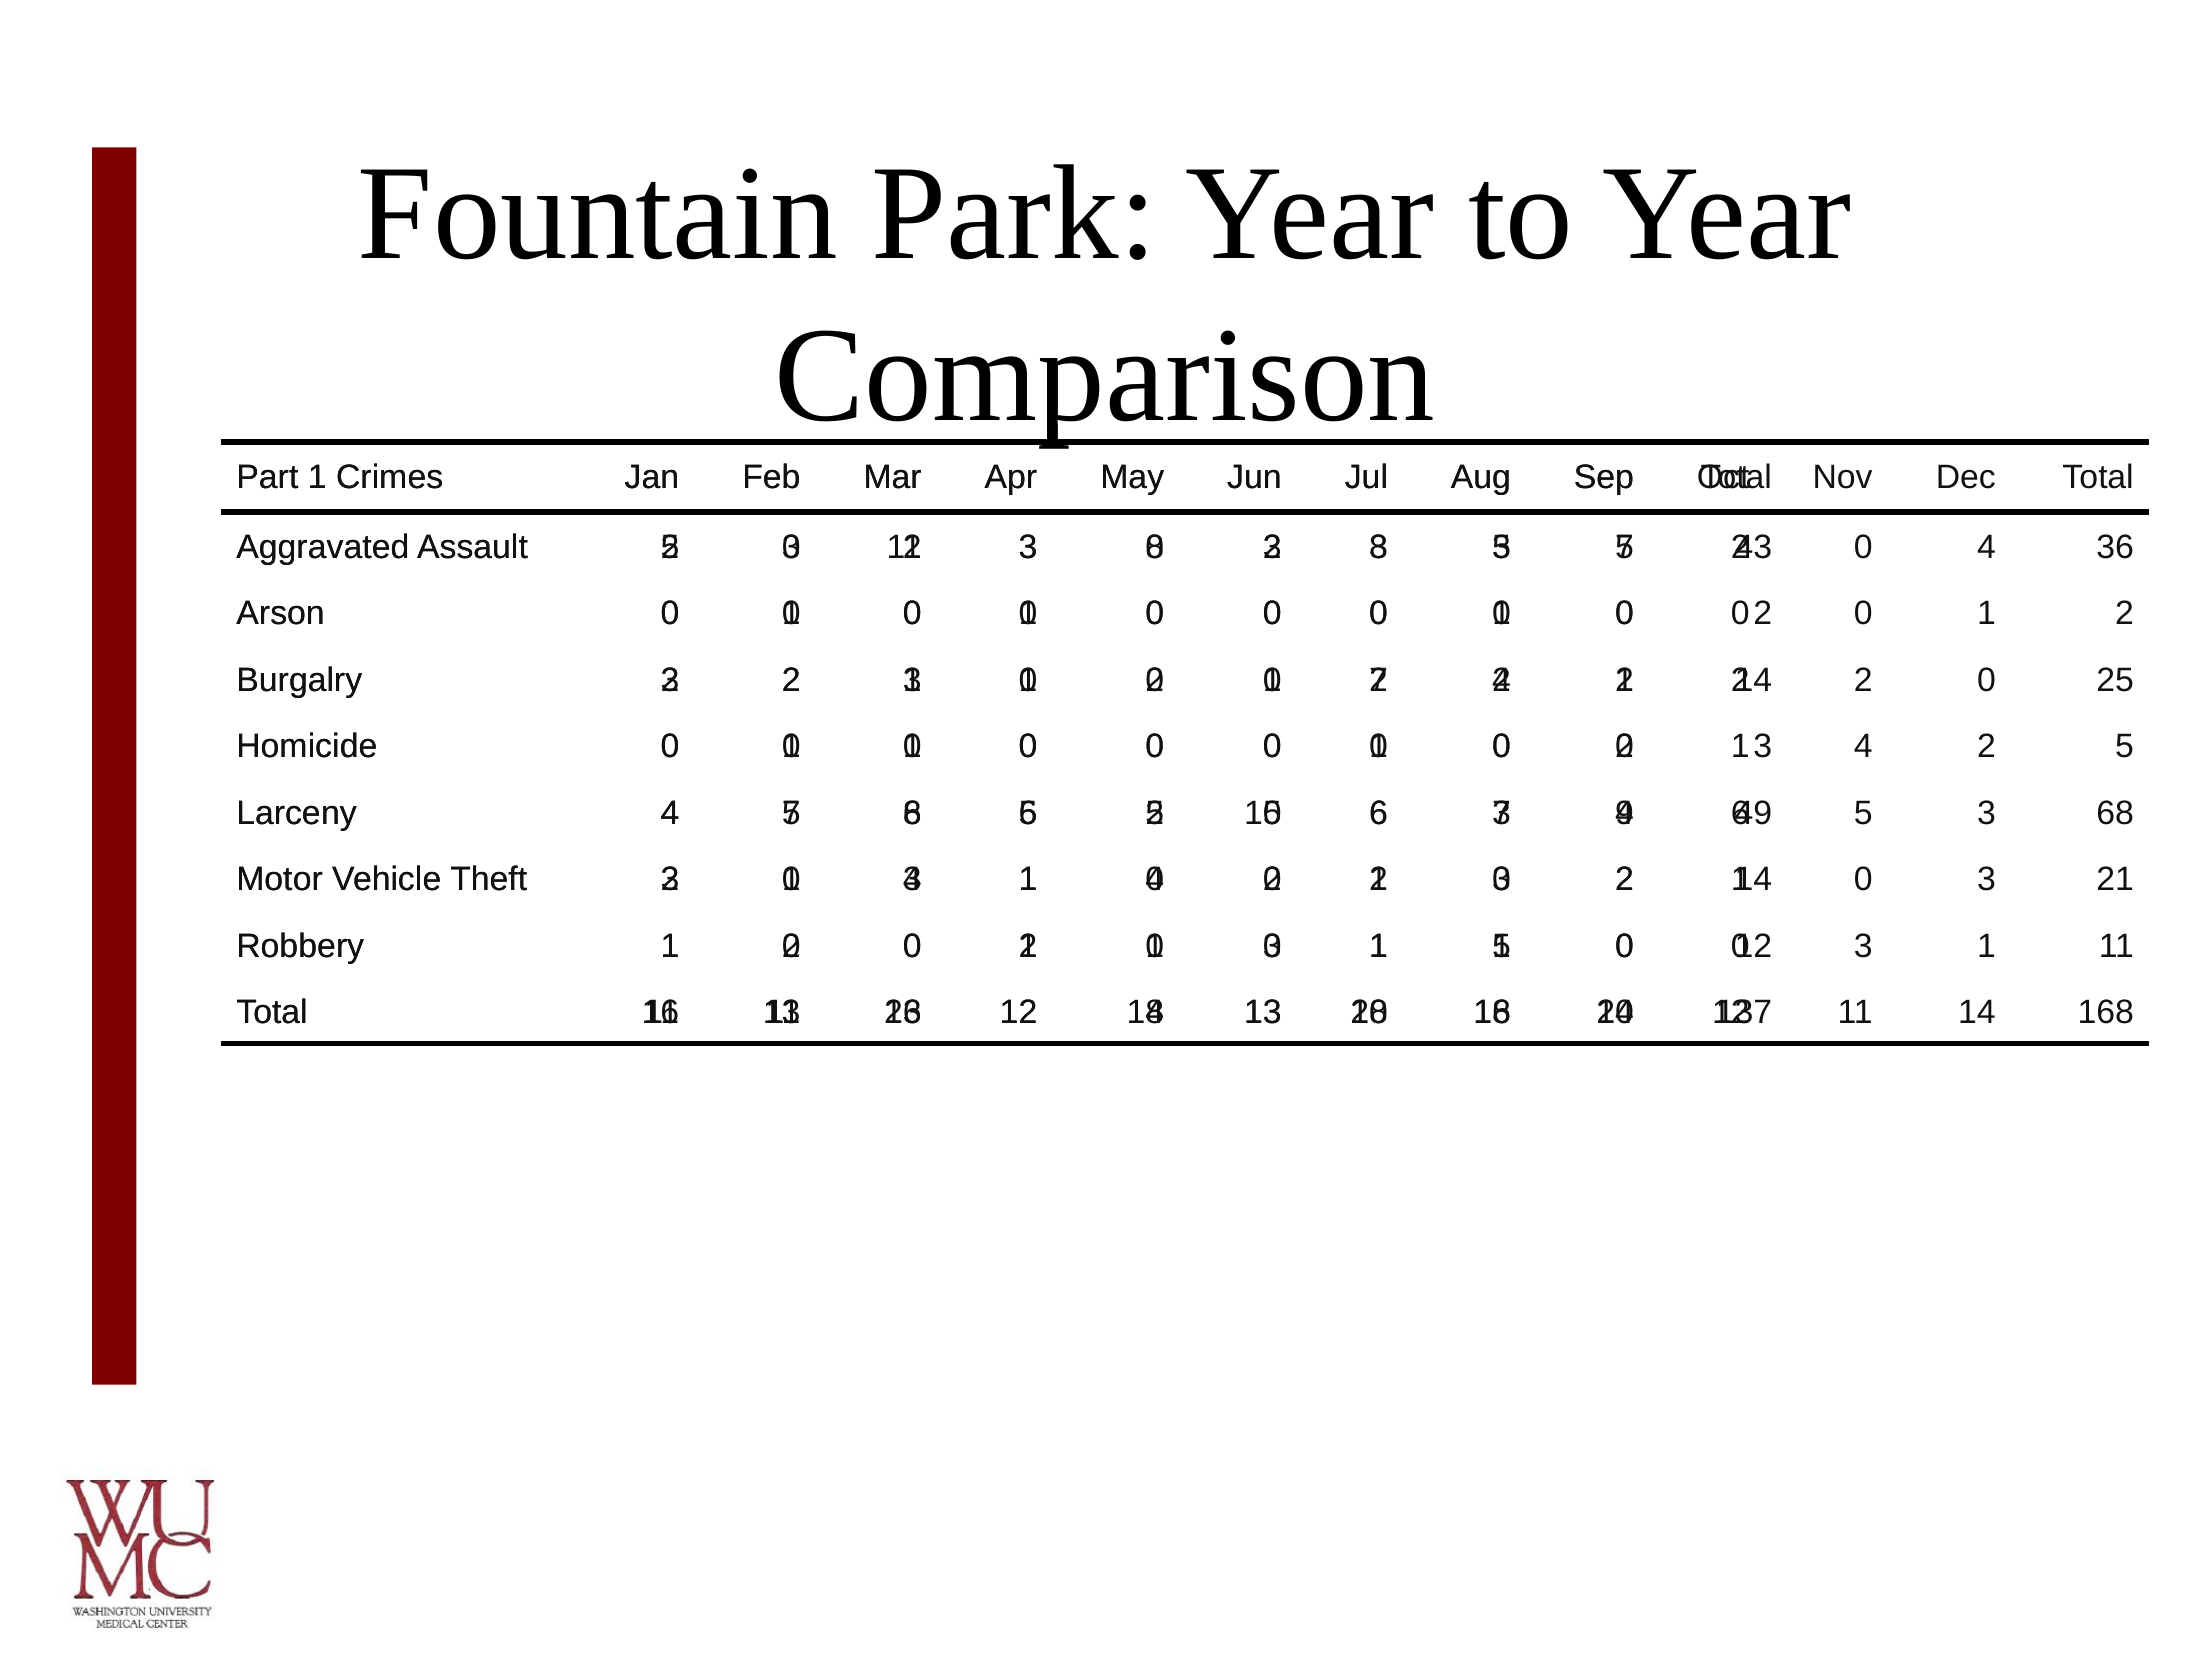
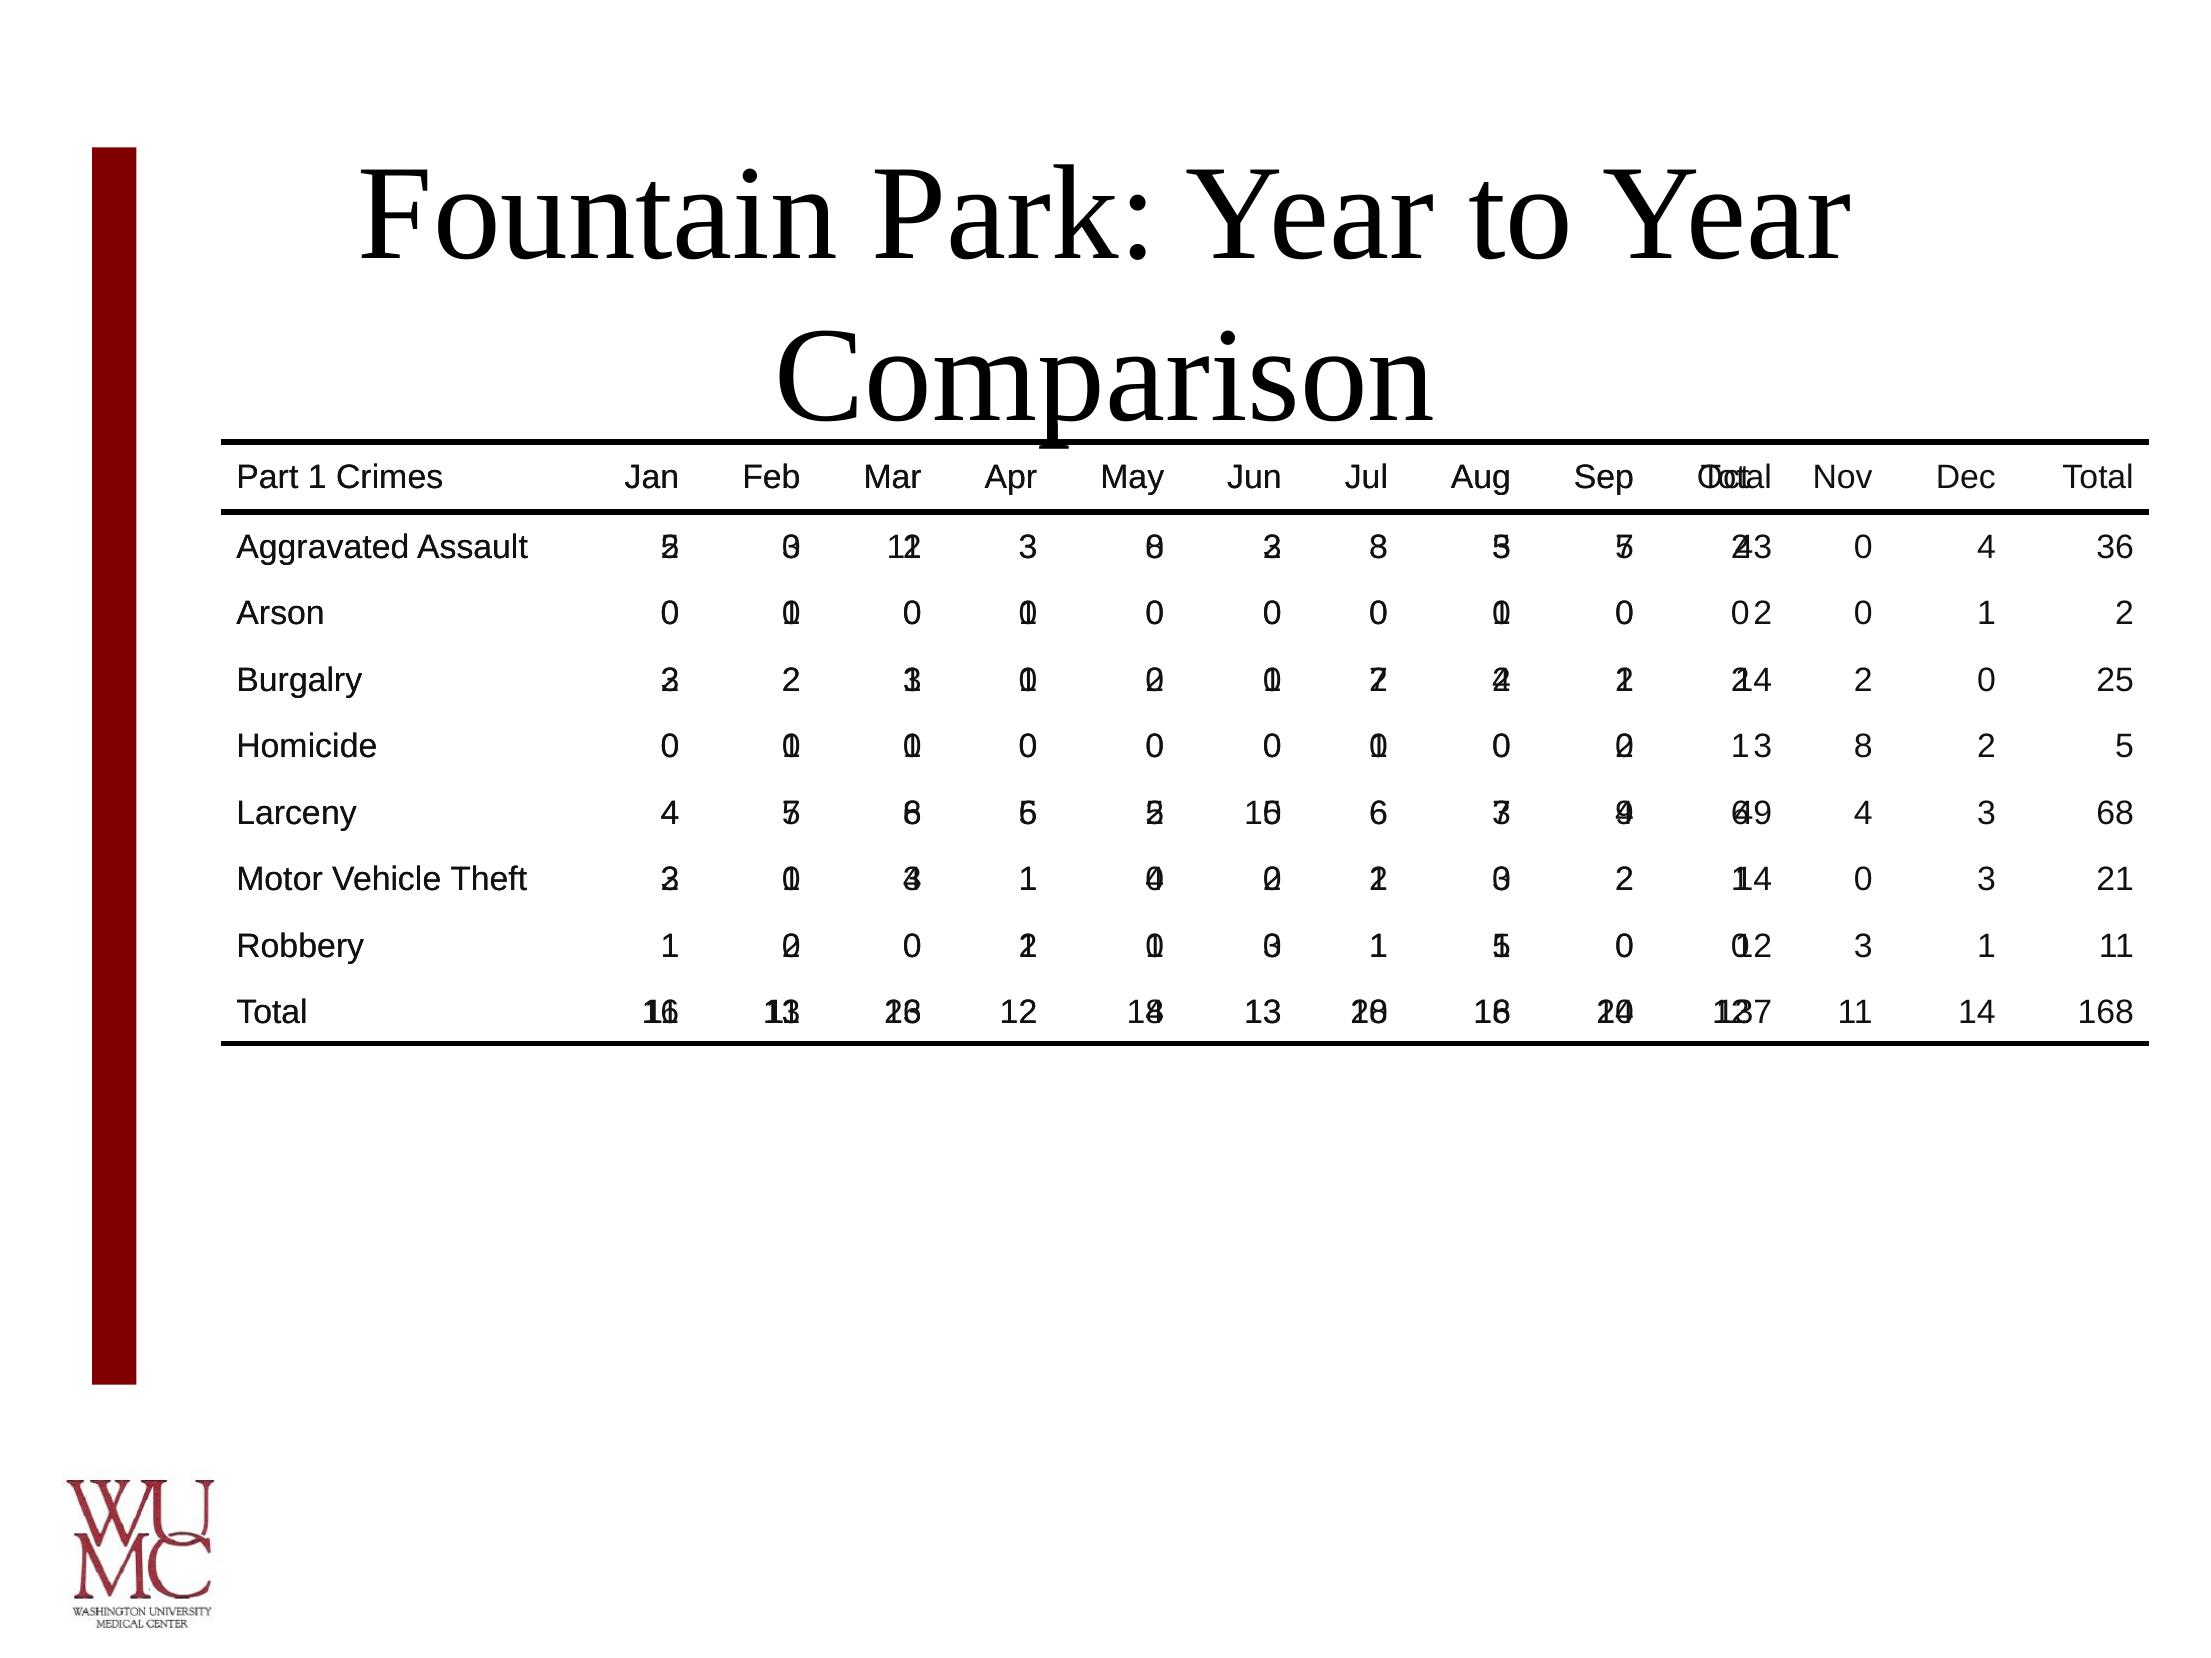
4: 4 -> 8 (1863, 747)
5: 5 -> 4 (1863, 813)
